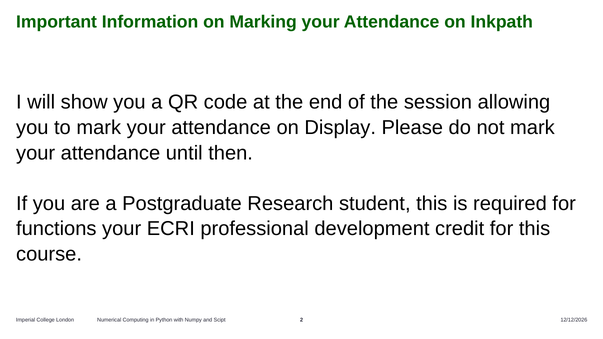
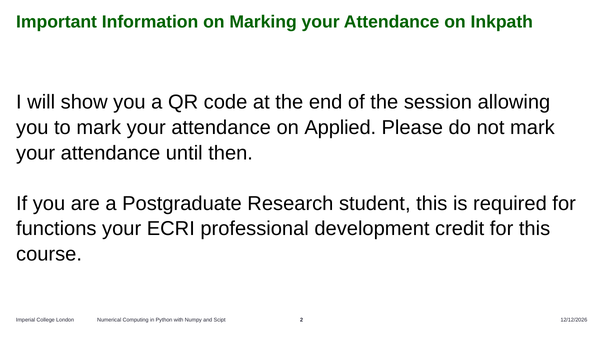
Display: Display -> Applied (340, 128)
